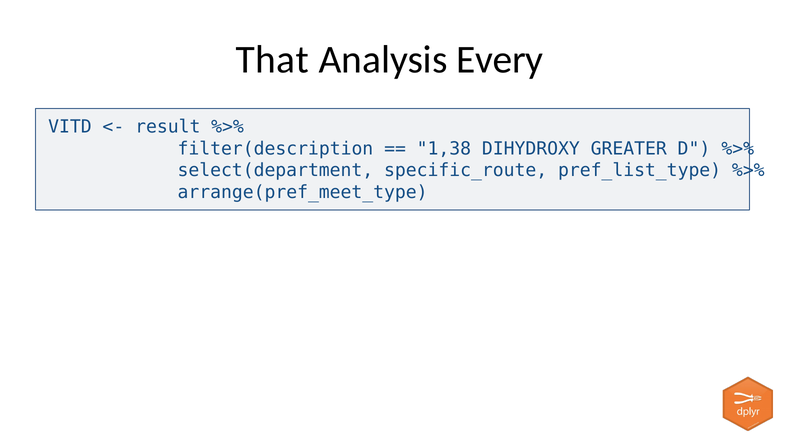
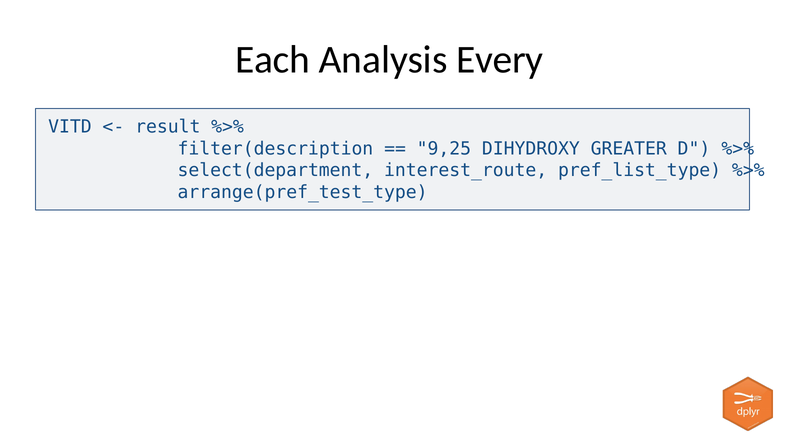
That: That -> Each (273, 59)
1,38: 1,38 -> 9,25 (444, 148)
specific_route: specific_route -> interest_route (466, 170)
arrange(pref_meet_type: arrange(pref_meet_type -> arrange(pref_test_type (303, 192)
